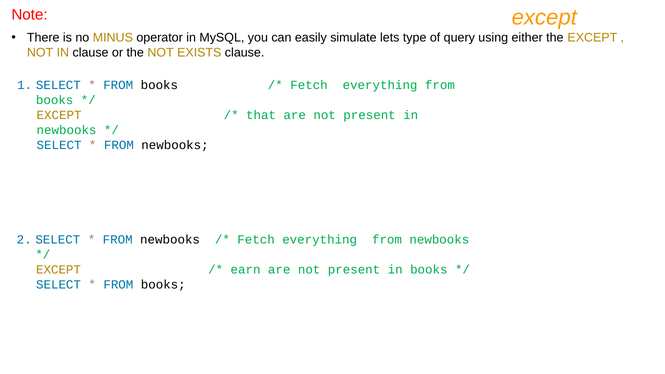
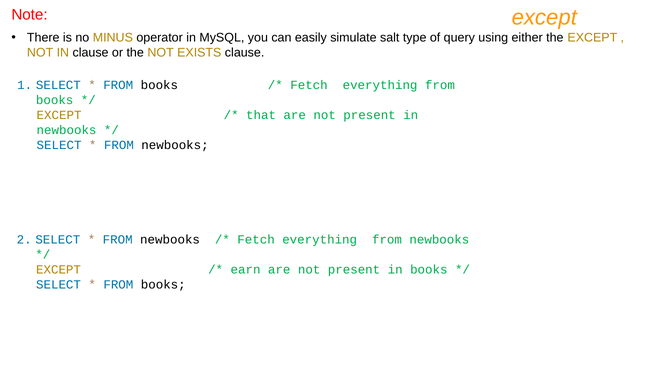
lets: lets -> salt (390, 38)
